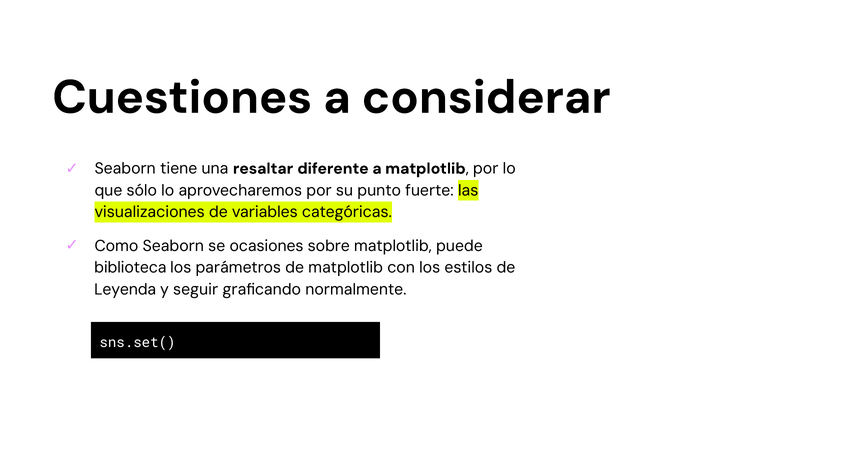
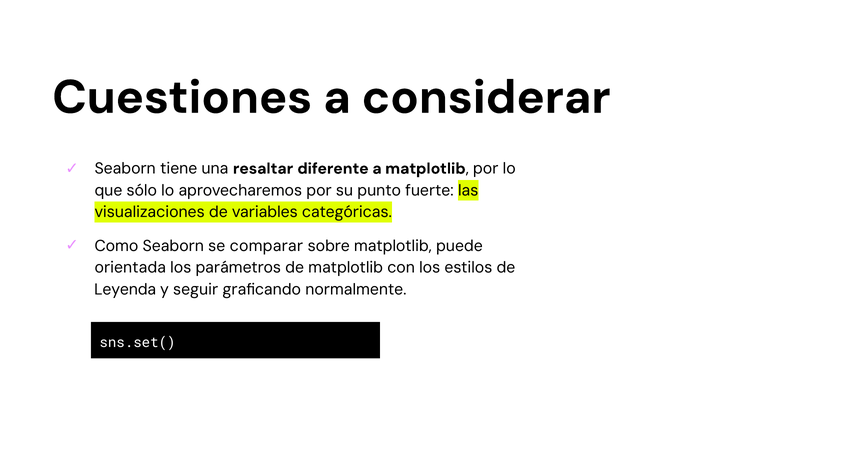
ocasiones: ocasiones -> comparar (266, 246)
biblioteca: biblioteca -> orientada (130, 268)
